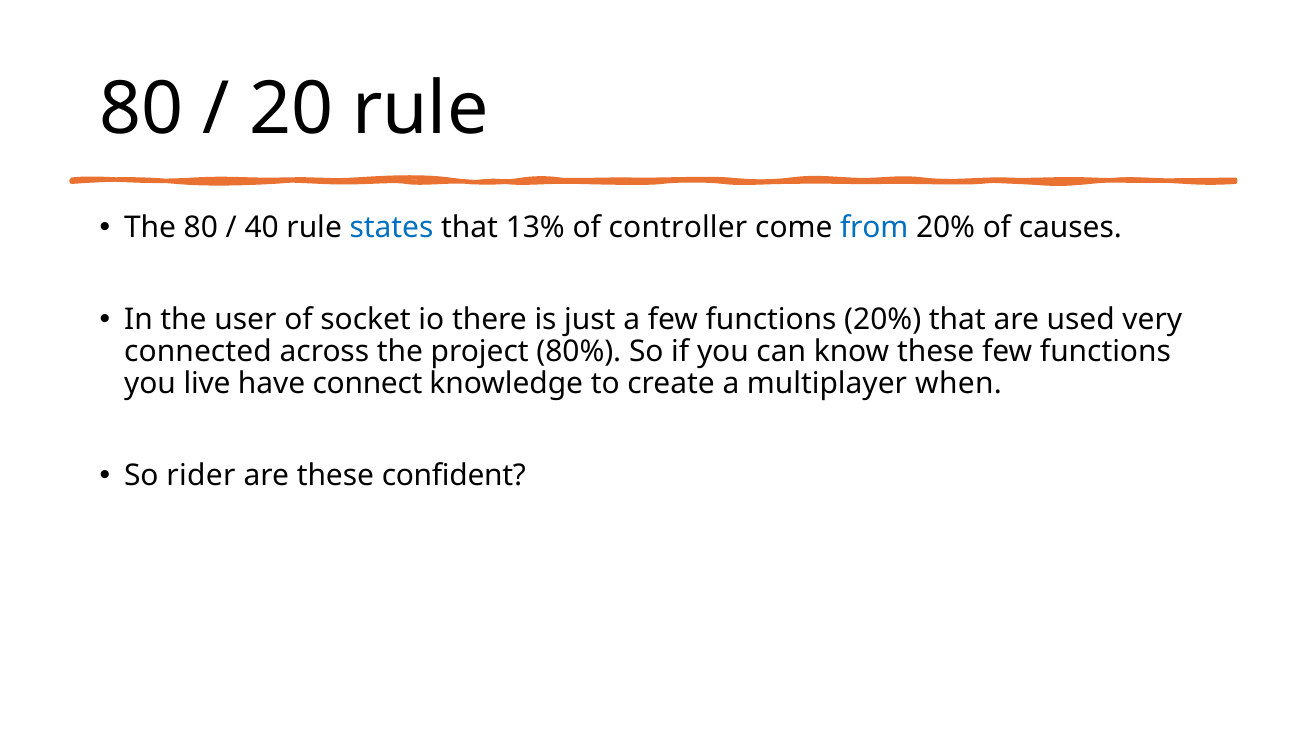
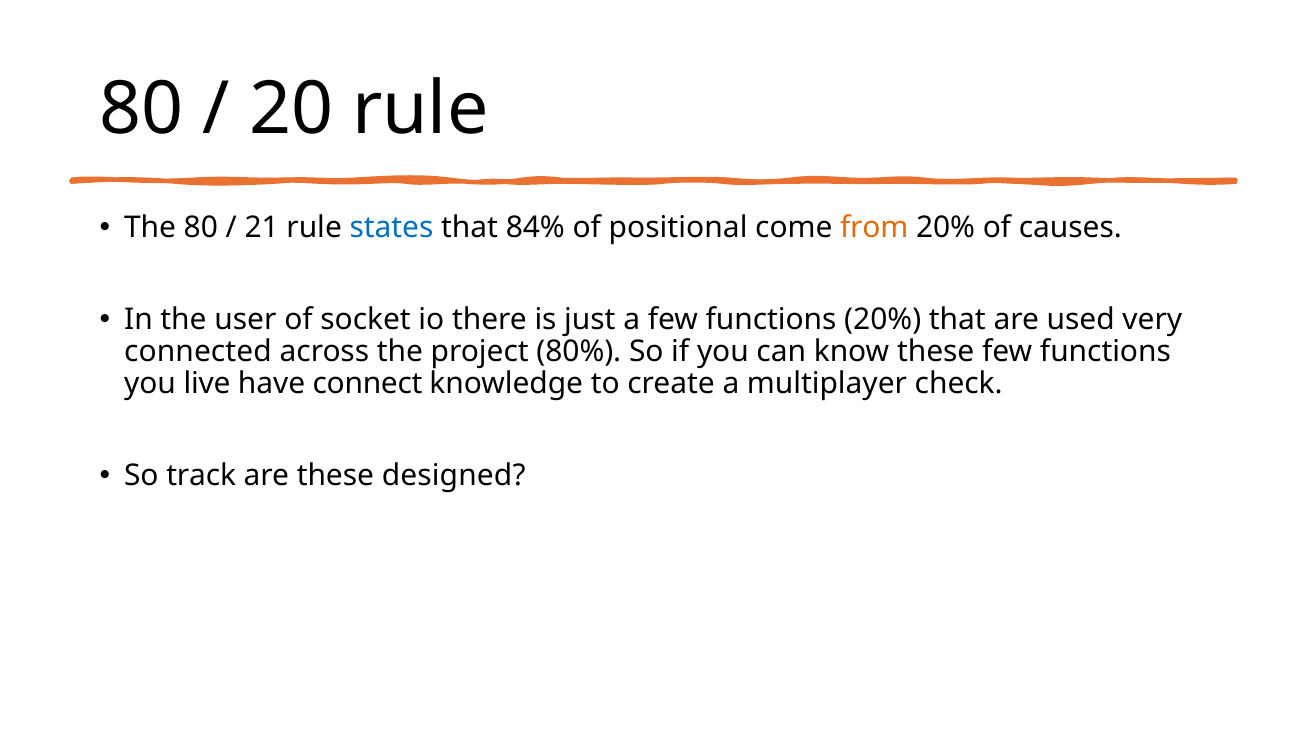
40: 40 -> 21 (262, 228)
13%: 13% -> 84% (535, 228)
controller: controller -> positional (678, 228)
from colour: blue -> orange (874, 228)
when: when -> check (959, 384)
rider: rider -> track (201, 476)
confident: confident -> designed (454, 476)
